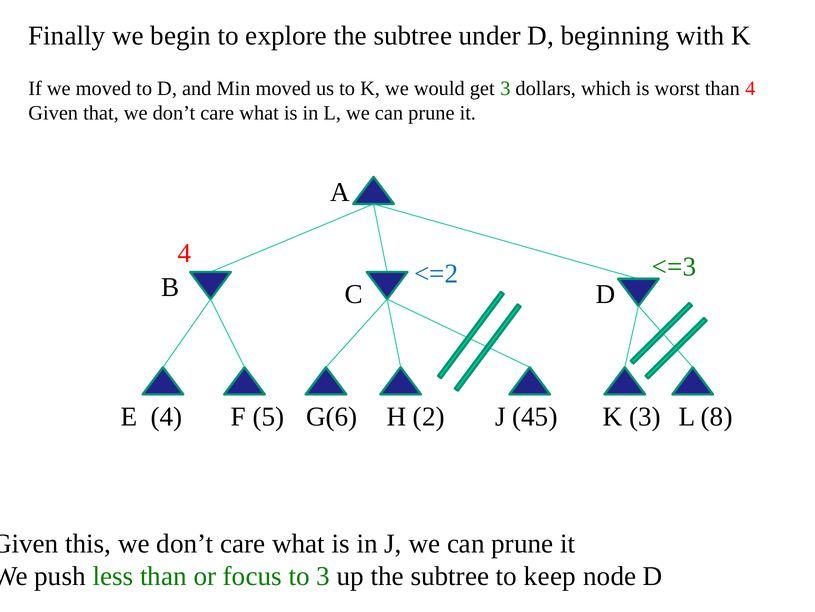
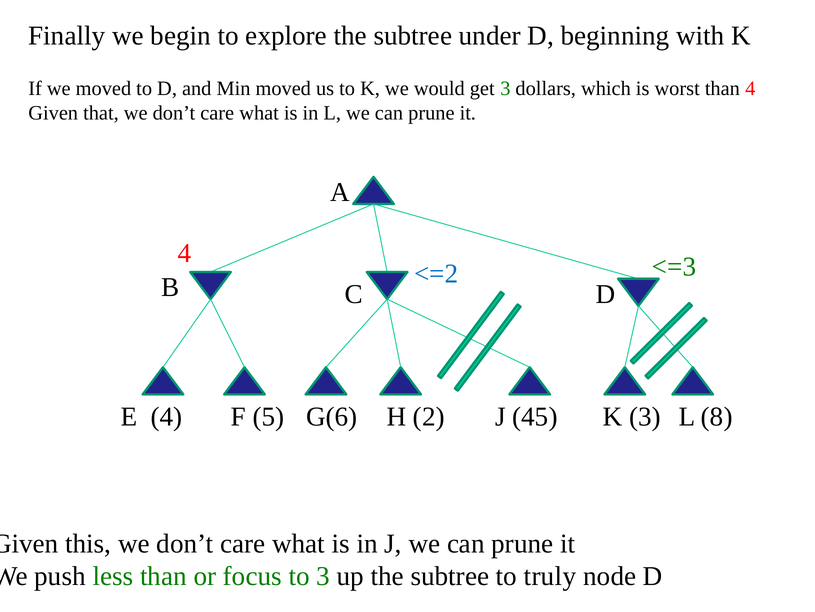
keep: keep -> truly (550, 576)
